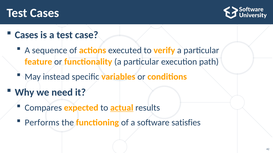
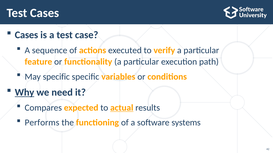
May instead: instead -> specific (56, 77)
Why underline: none -> present (24, 93)
satisfies: satisfies -> systems (186, 123)
